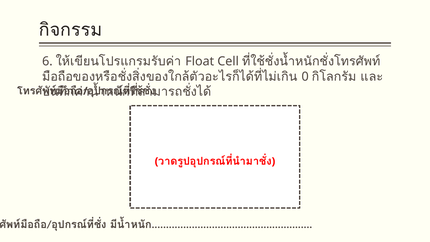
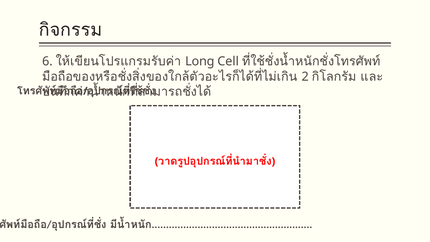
Float: Float -> Long (200, 61)
0: 0 -> 2 (305, 77)
